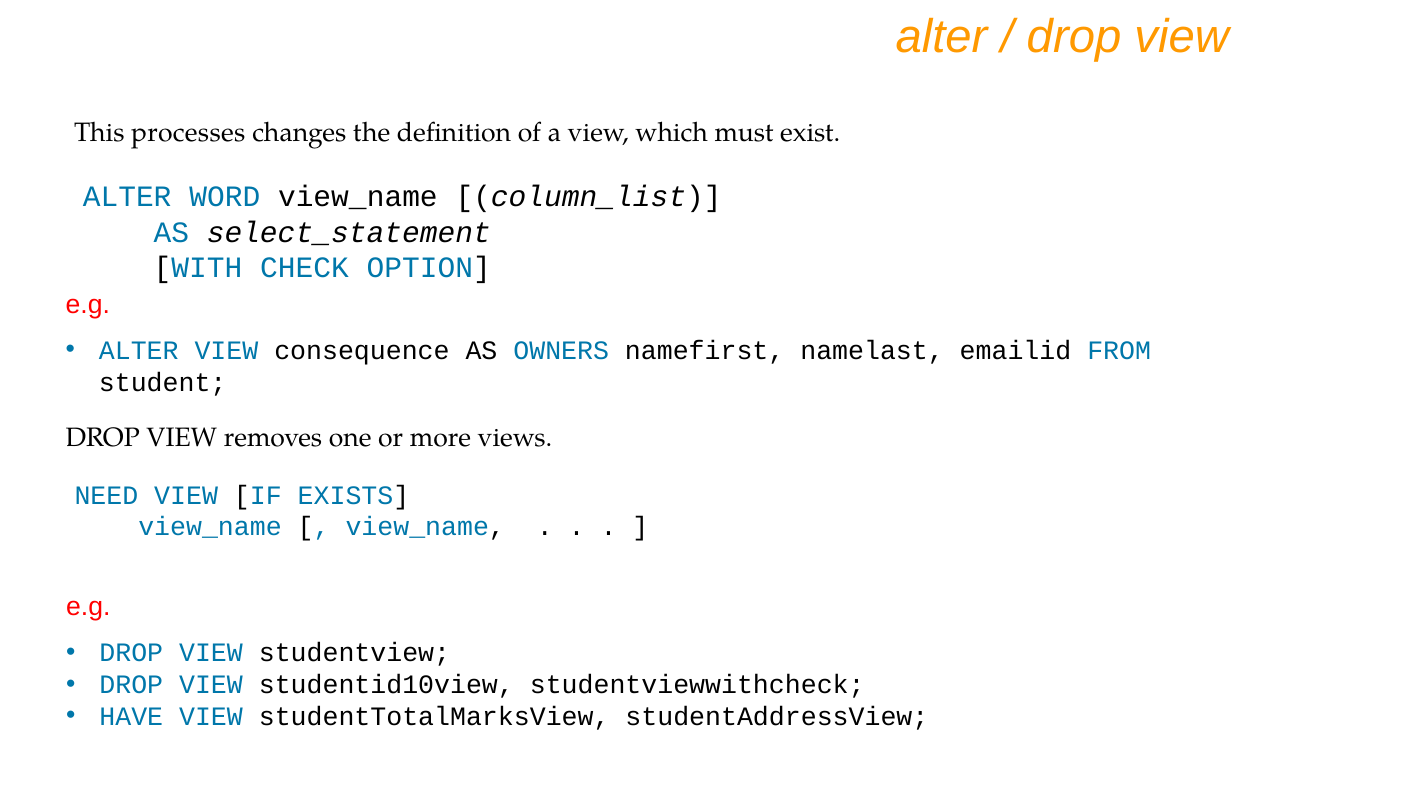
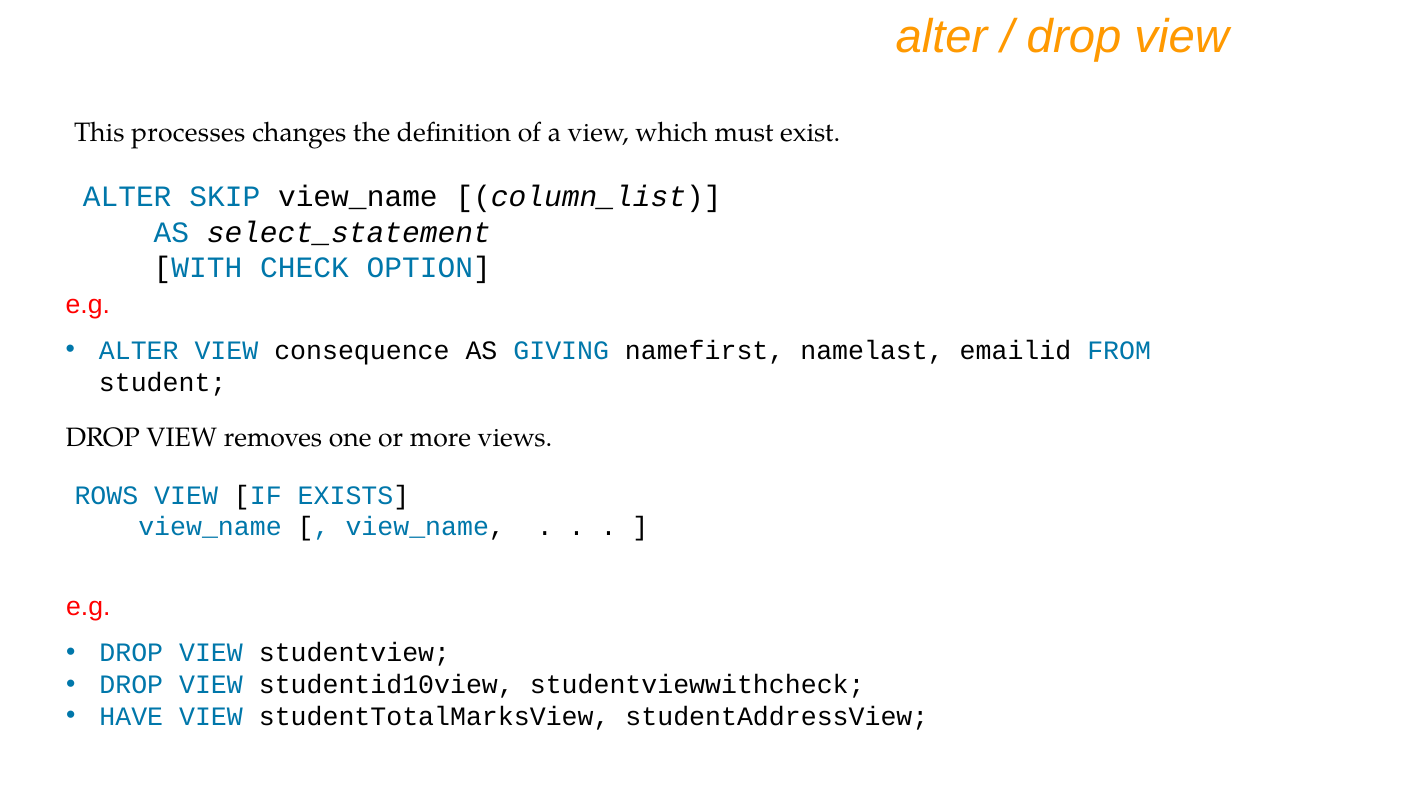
WORD: WORD -> SKIP (225, 197)
OWNERS: OWNERS -> GIVING (561, 350)
NEED: NEED -> ROWS (106, 495)
